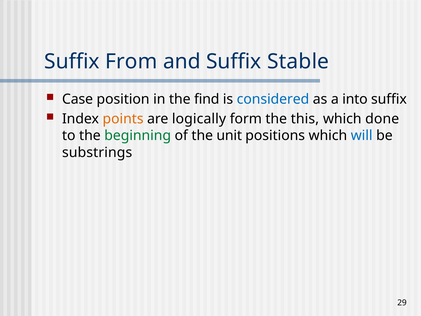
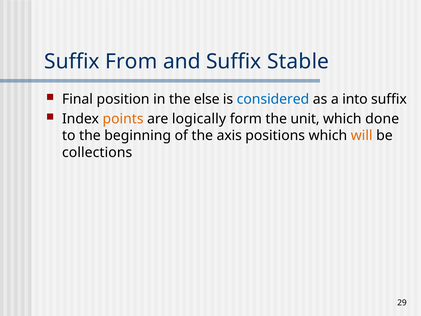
Case: Case -> Final (77, 99)
find: find -> else (207, 99)
this: this -> unit (305, 119)
beginning colour: green -> black (138, 136)
unit: unit -> axis (229, 136)
will colour: blue -> orange (362, 136)
substrings: substrings -> collections (97, 152)
